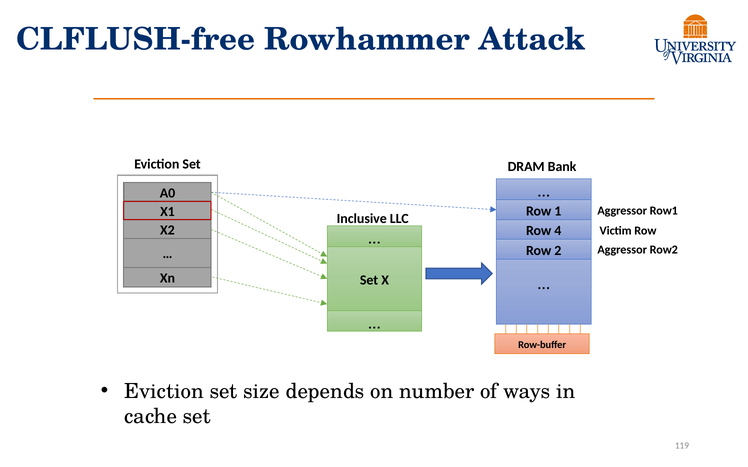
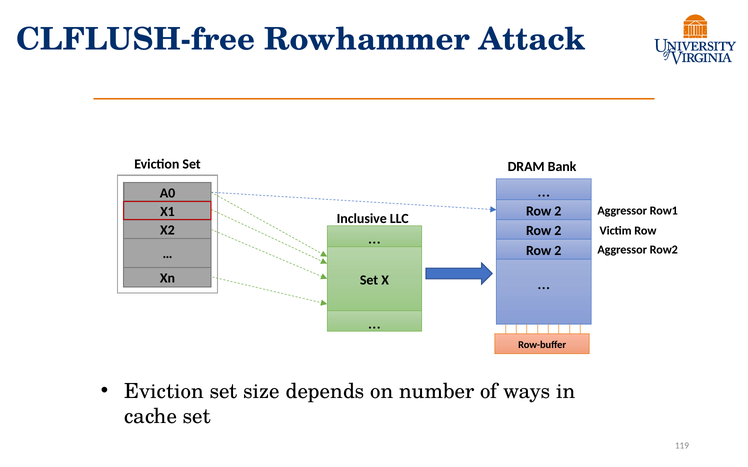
1: 1 -> 2 (558, 211)
4: 4 -> 2 (558, 231)
